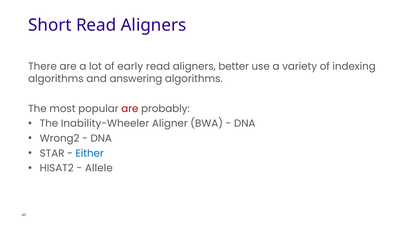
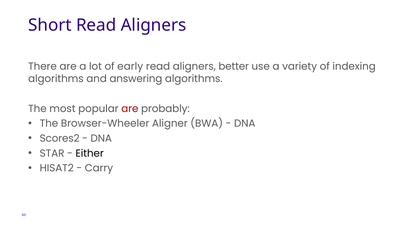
Inability-Wheeler: Inability-Wheeler -> Browser-Wheeler (105, 123)
Wrong2: Wrong2 -> Scores2 (60, 138)
Either colour: blue -> black (90, 153)
Allele: Allele -> Carry (99, 168)
